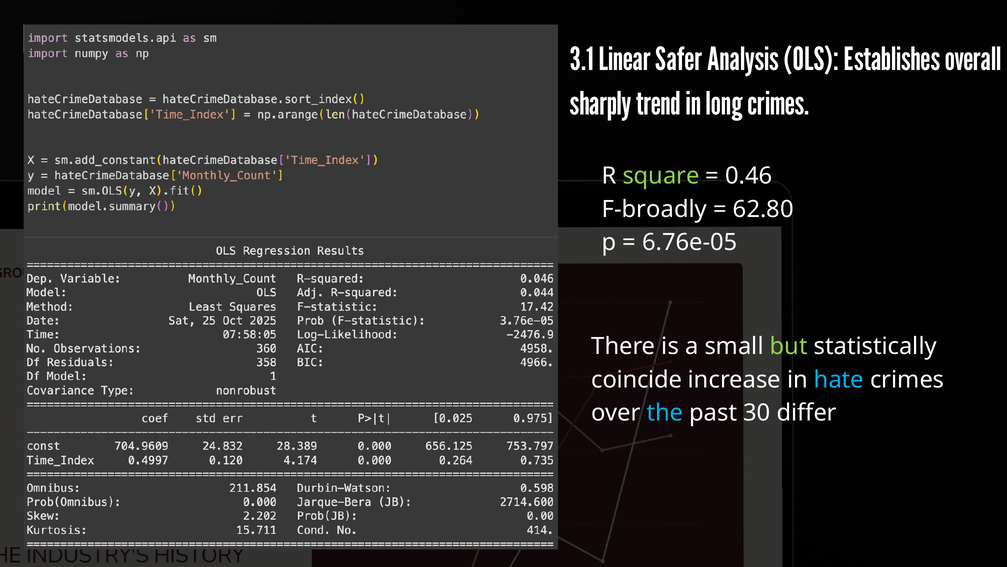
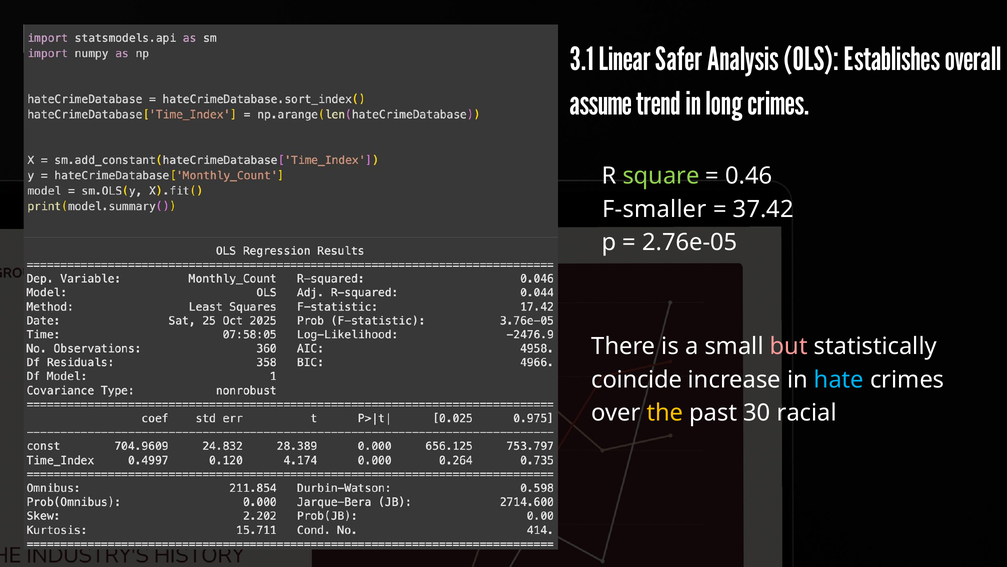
sharply: sharply -> assume (601, 104)
F-broadly: F-broadly -> F-smaller (654, 209)
62.80: 62.80 -> 37.42 (763, 209)
6.76e-05: 6.76e-05 -> 2.76e-05 (690, 242)
but colour: light green -> pink (789, 346)
the colour: light blue -> yellow (665, 413)
differ: differ -> racial (807, 413)
